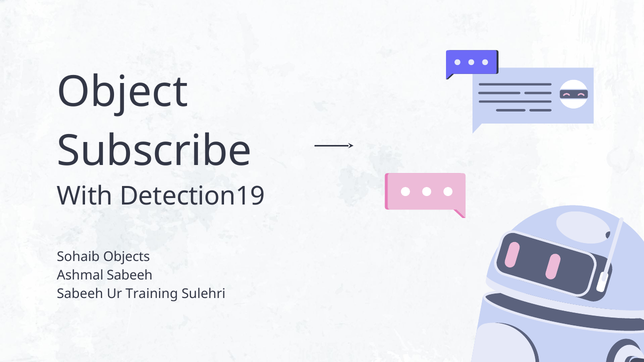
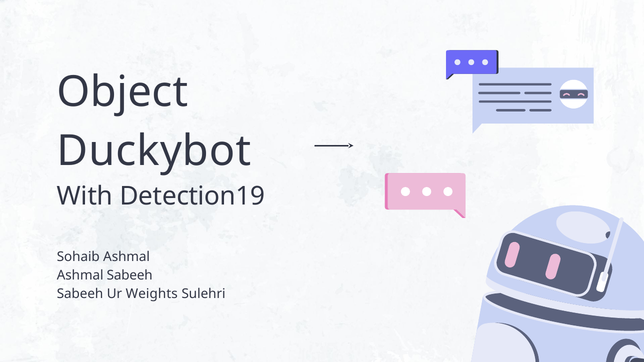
Subscribe: Subscribe -> Duckybot (154, 151)
Sohaib Objects: Objects -> Ashmal (127, 257)
Training: Training -> Weights (152, 294)
